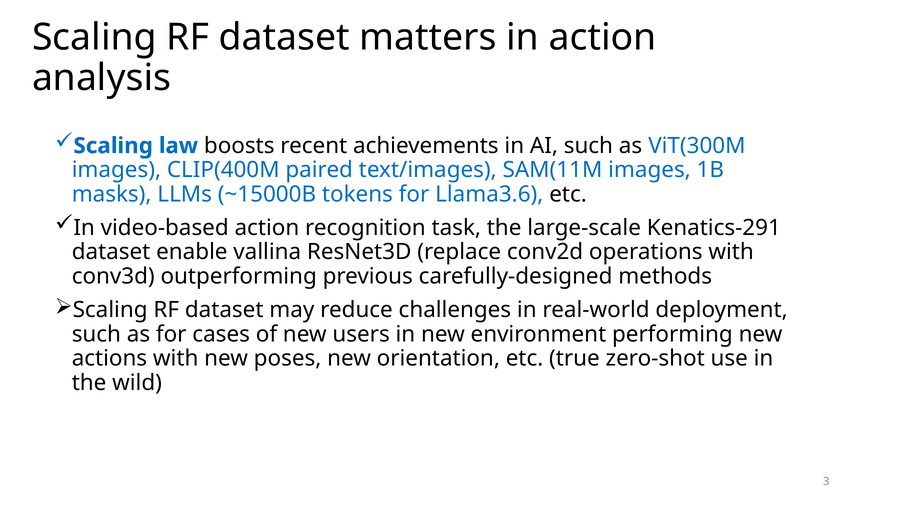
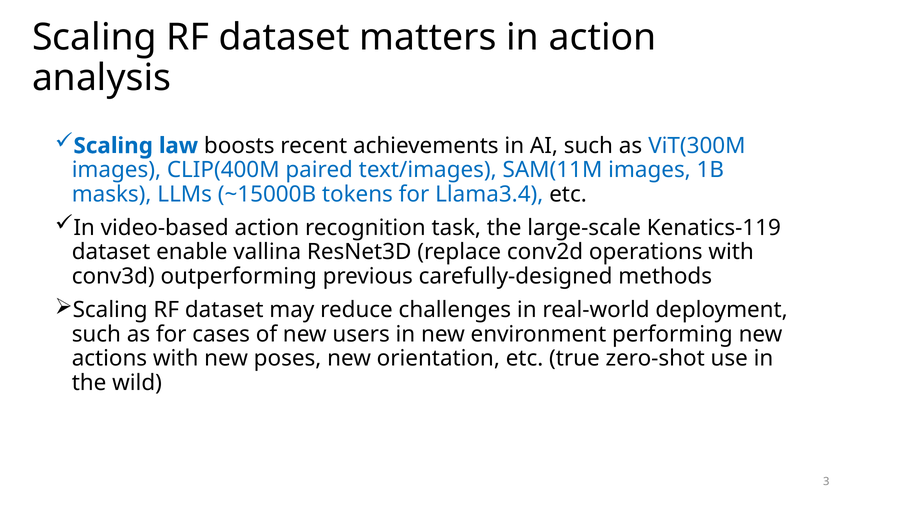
Llama3.6: Llama3.6 -> Llama3.4 (489, 194)
Kenatics-291: Kenatics-291 -> Kenatics-119 (714, 228)
